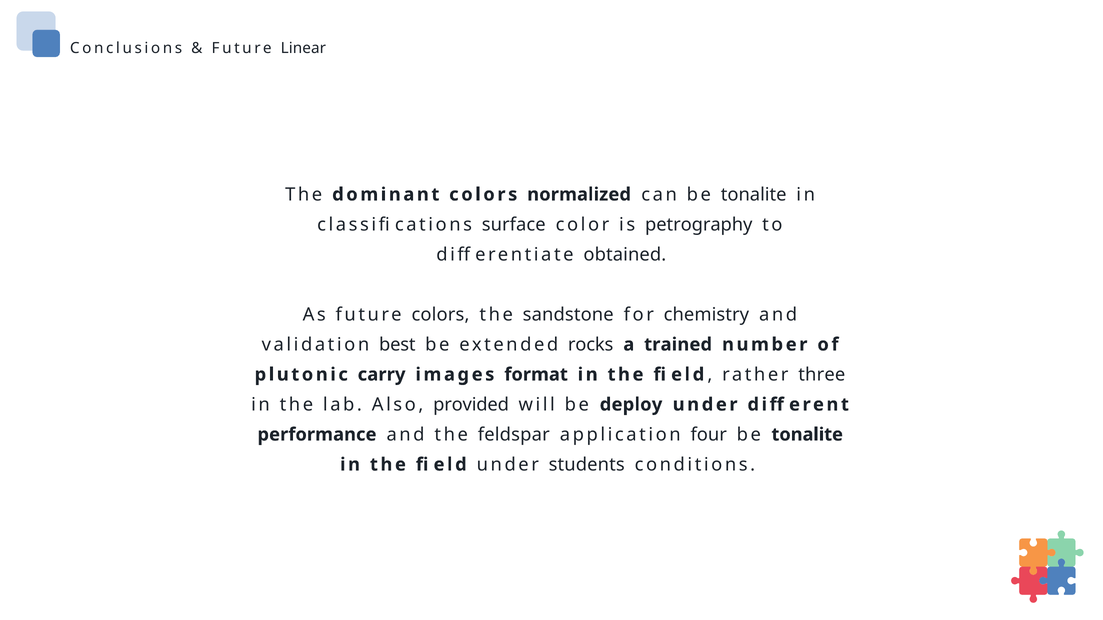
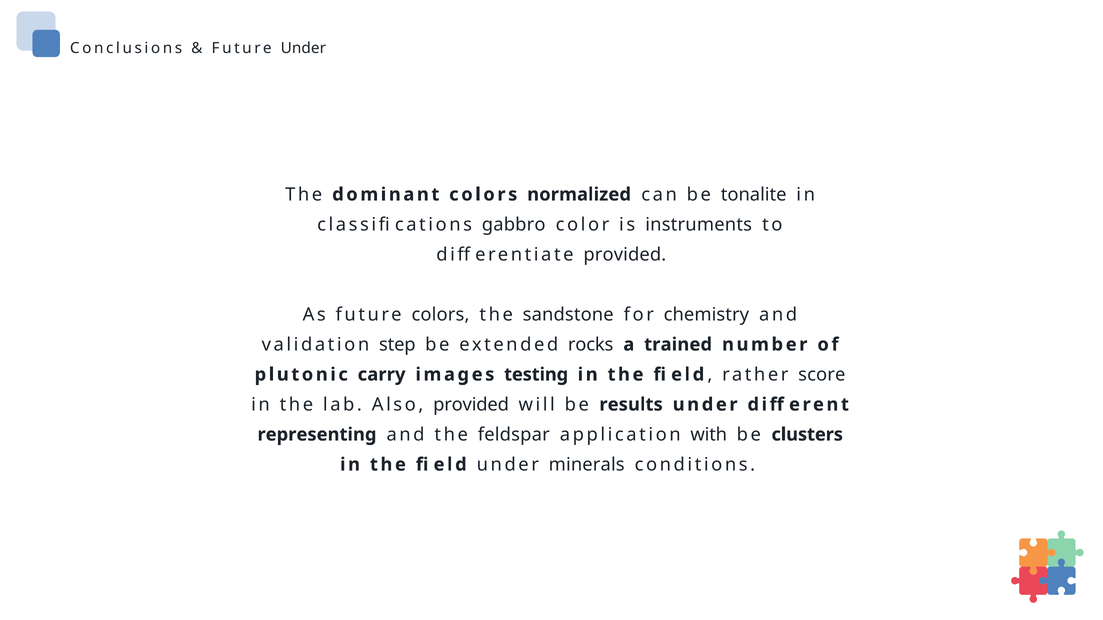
Future Linear: Linear -> Under (303, 48)
surface: surface -> gabbro (514, 225)
petrography: petrography -> instruments (699, 225)
obtained: obtained -> provided (625, 255)
best: best -> step (397, 345)
format: format -> testing (536, 375)
three: three -> score (822, 375)
deploy: deploy -> results (631, 405)
performance: performance -> representing (317, 435)
four: four -> with (709, 435)
tonalite: tonalite -> clusters (807, 435)
students: students -> minerals (587, 465)
